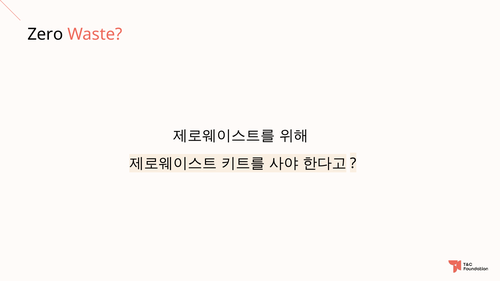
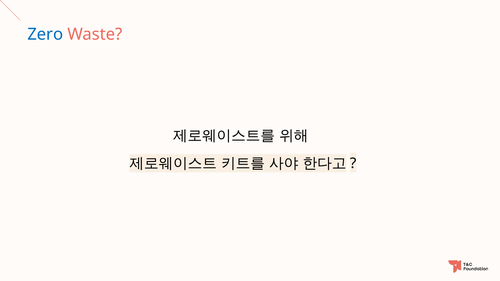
Zero colour: black -> blue (45, 34)
